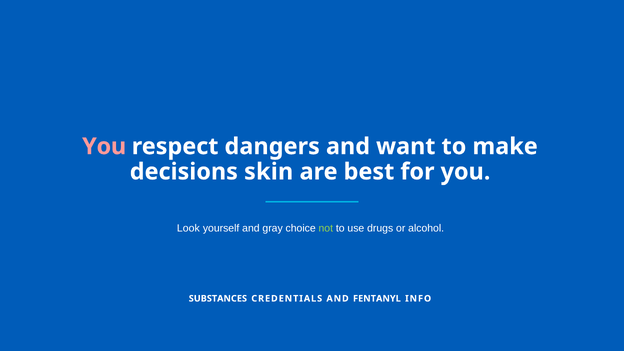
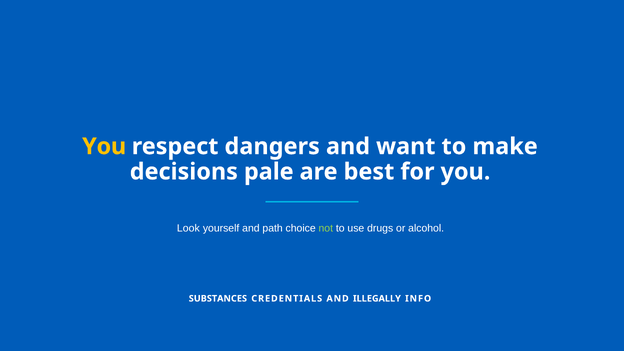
You colour: pink -> yellow (104, 146)
skin: skin -> pale (269, 172)
gray: gray -> path (273, 228)
FENTANYL: FENTANYL -> ILLEGALLY (377, 299)
